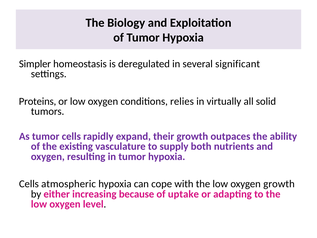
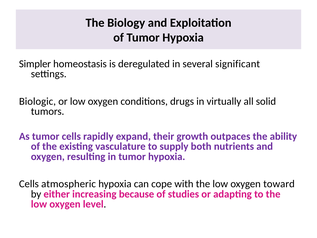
Proteins: Proteins -> Biologic (37, 101)
relies: relies -> drugs (182, 101)
oxygen growth: growth -> toward (279, 184)
uptake: uptake -> studies (183, 194)
